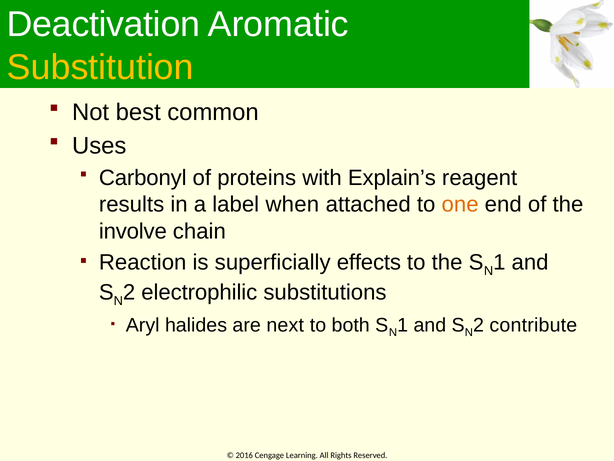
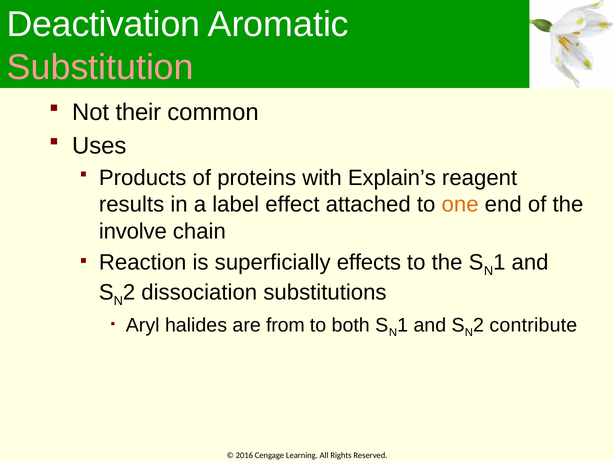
Substitution colour: yellow -> pink (100, 67)
best: best -> their (138, 112)
Carbonyl: Carbonyl -> Products (143, 178)
when: when -> effect (292, 204)
electrophilic: electrophilic -> dissociation (199, 292)
next: next -> from (285, 325)
